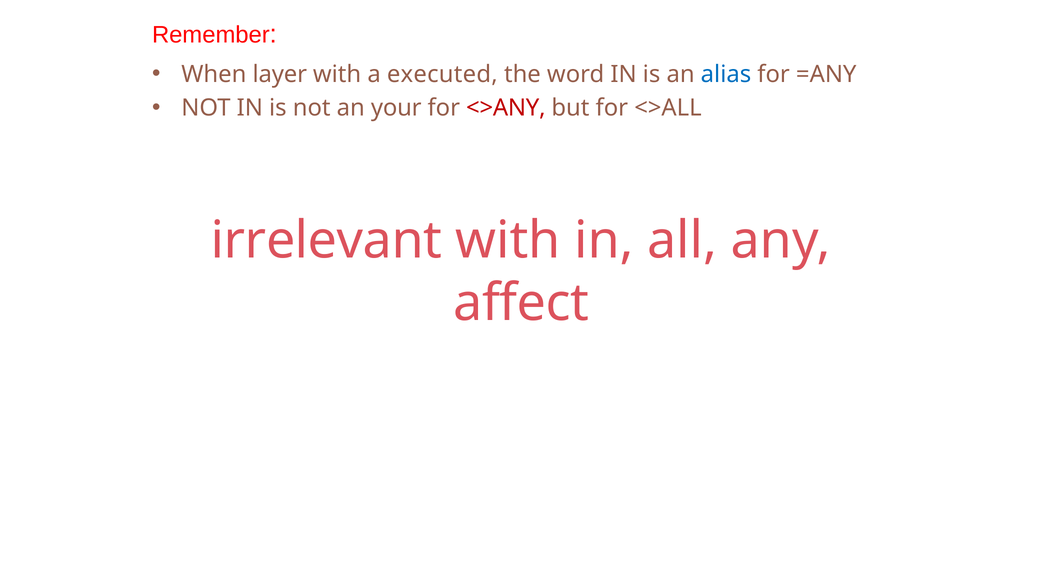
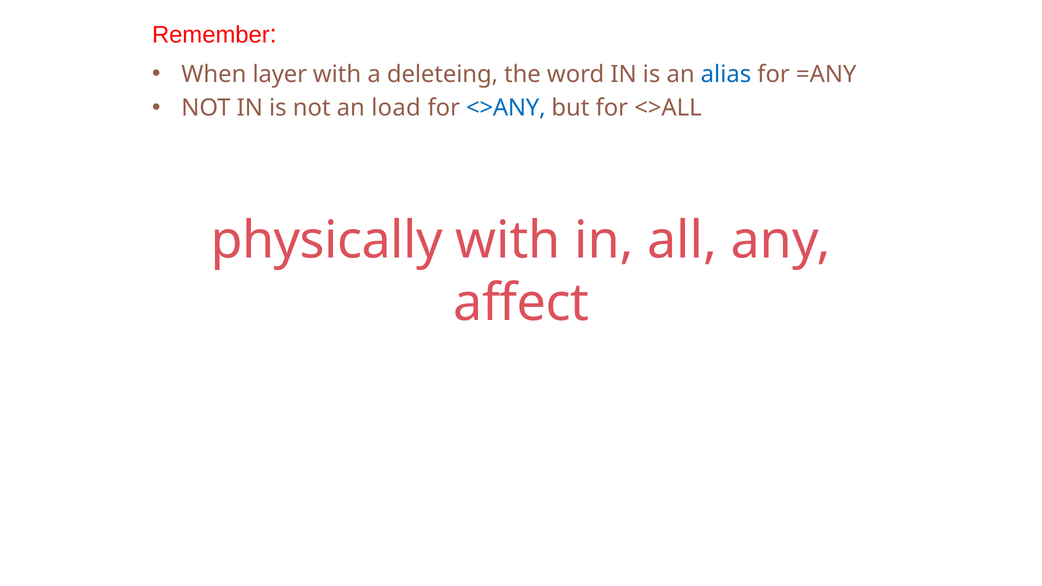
executed: executed -> deleteing (442, 74)
your: your -> load (396, 108)
<>ANY colour: red -> blue (506, 108)
irrelevant: irrelevant -> physically (327, 241)
